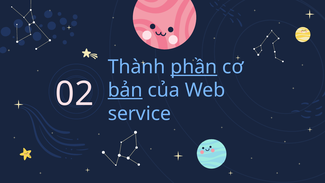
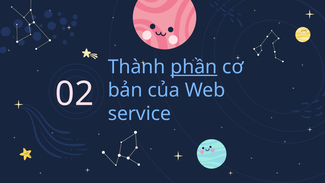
bản underline: present -> none (125, 90)
